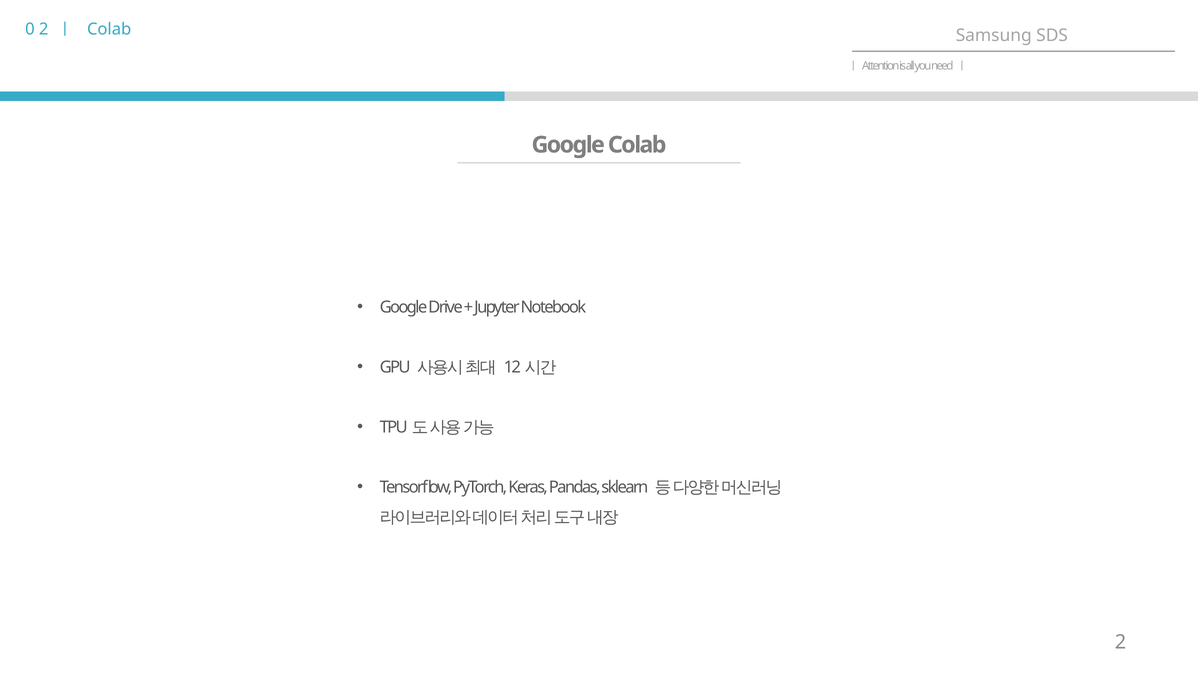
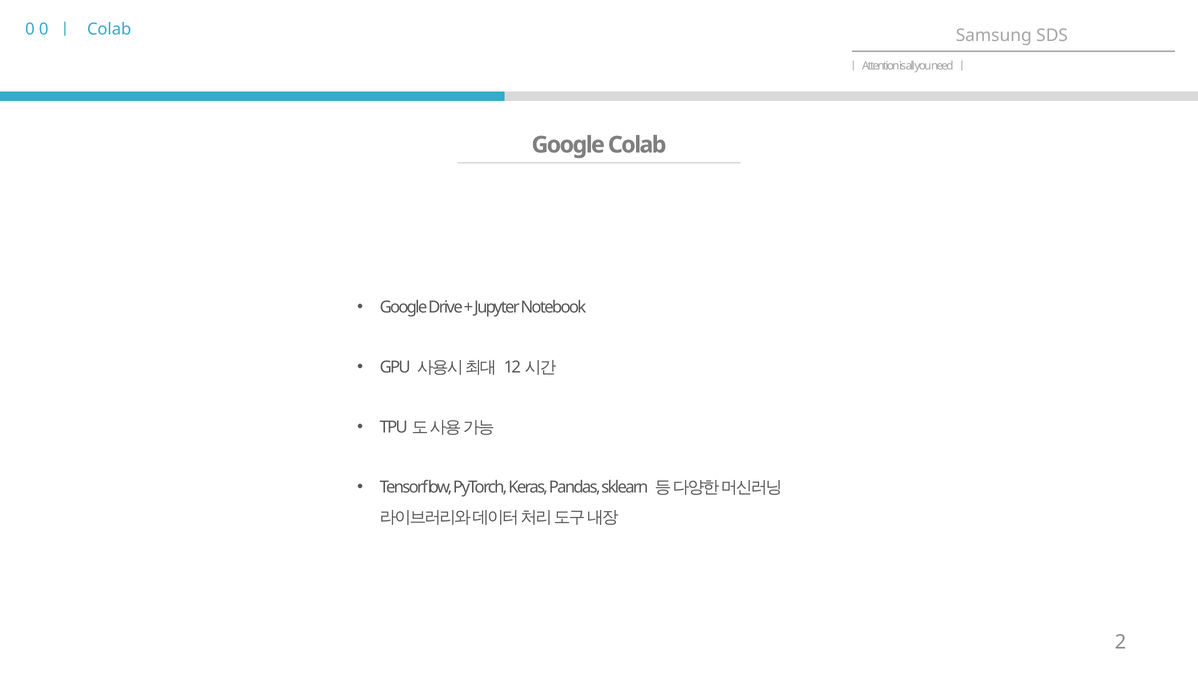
0 2: 2 -> 0 (44, 29)
